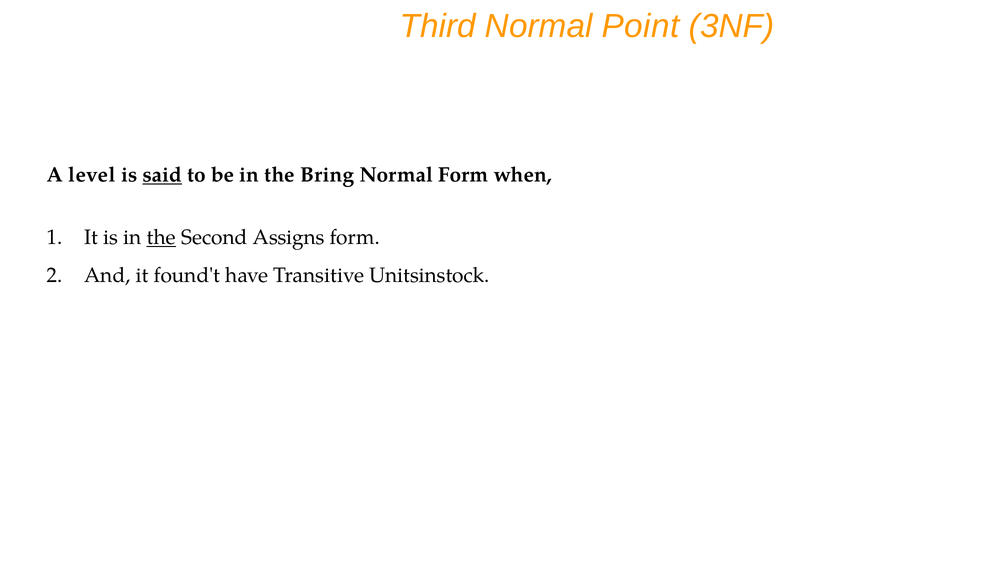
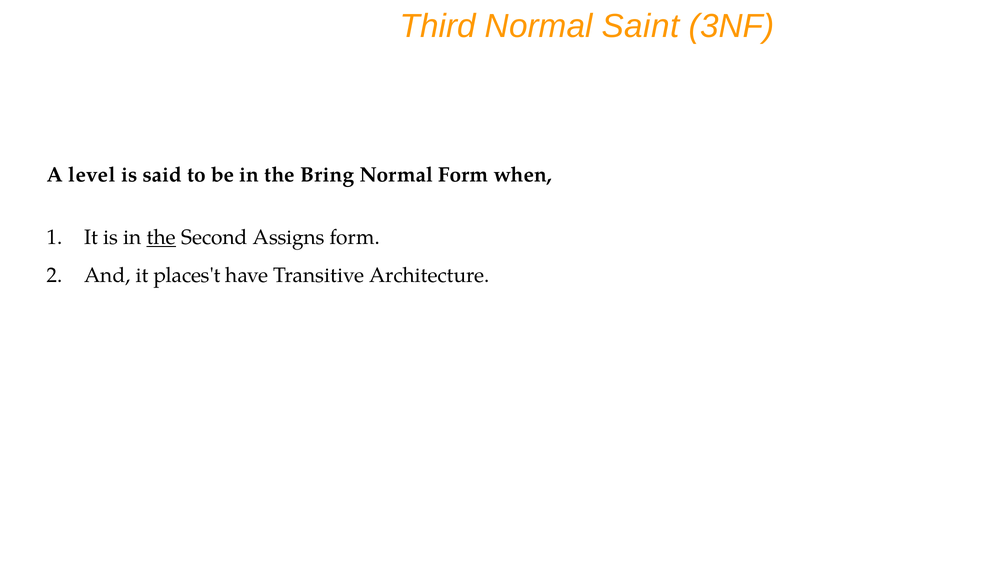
Point: Point -> Saint (641, 26)
said underline: present -> none (162, 175)
found't: found't -> places't (187, 275)
Unitsinstock: Unitsinstock -> Architecture (429, 275)
